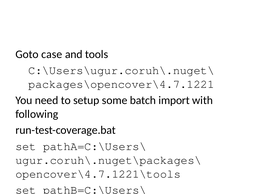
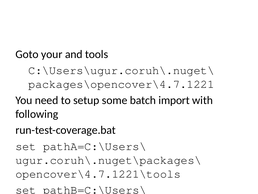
case: case -> your (52, 54)
